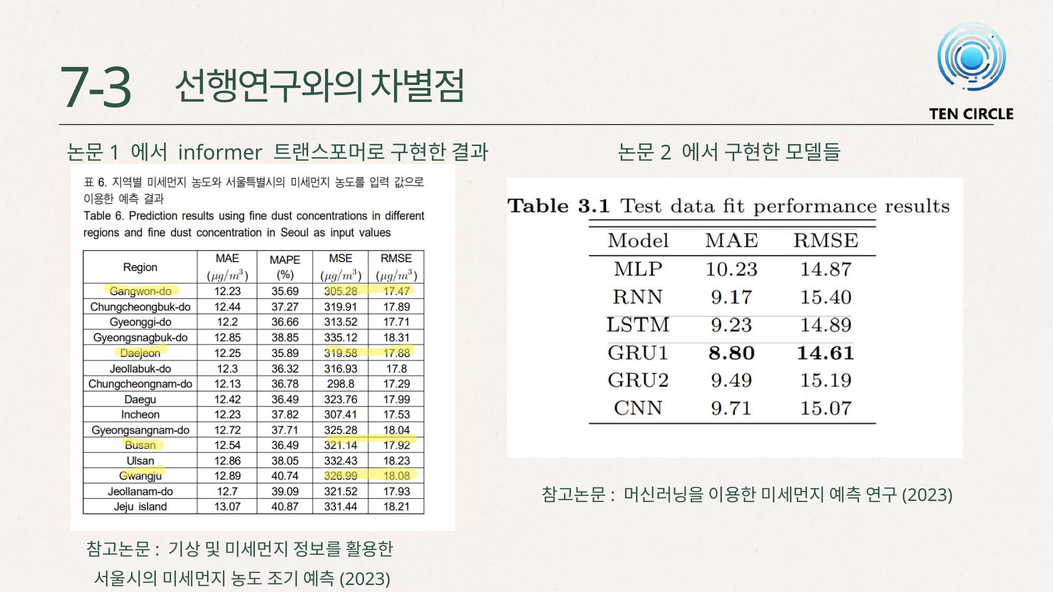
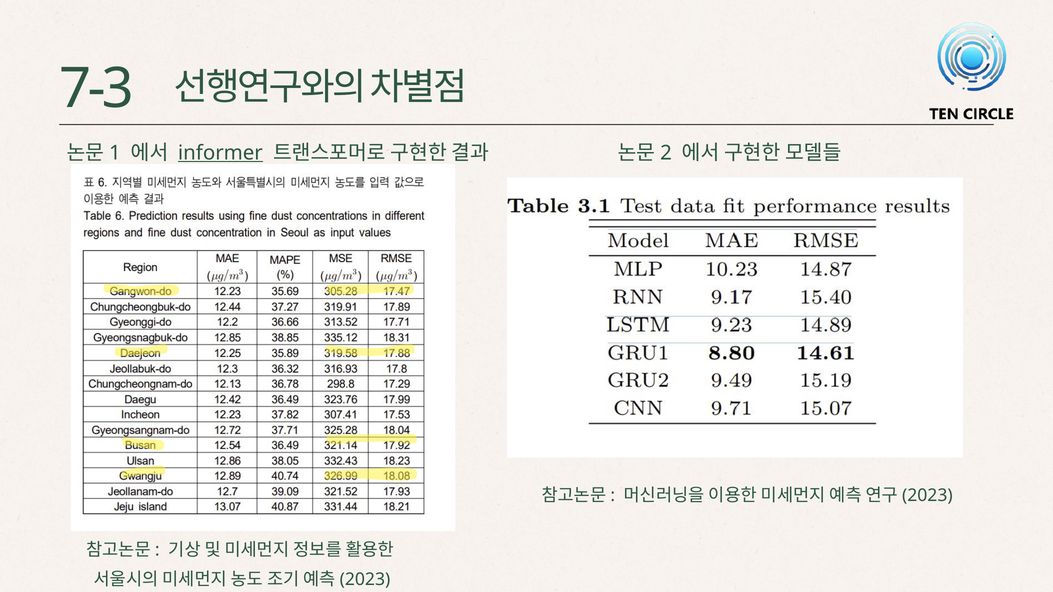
informer underline: none -> present (220, 153)
